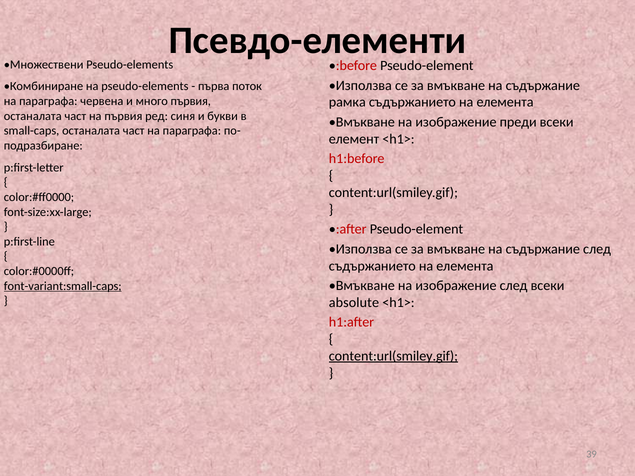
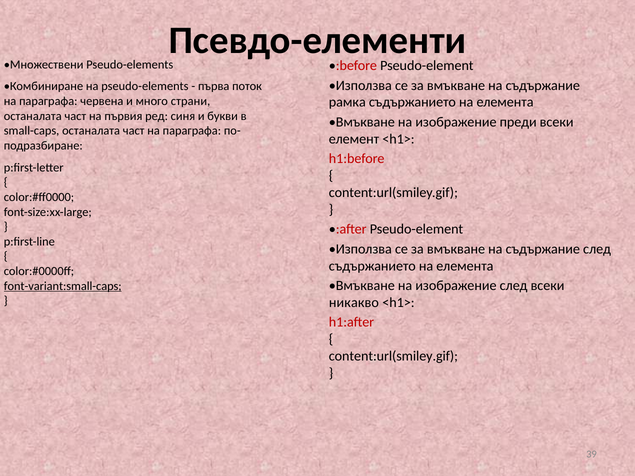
много първия: първия -> страни (191, 101)
absolute: absolute -> никакво (354, 303)
content:url(smiley.gif underline: present -> none (393, 356)
